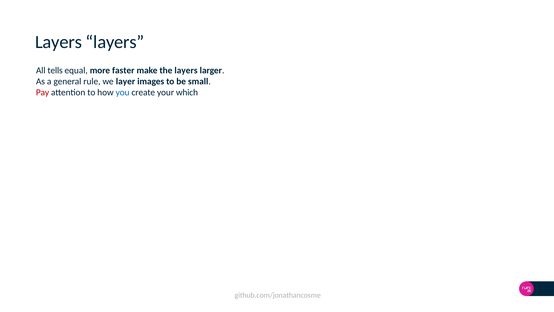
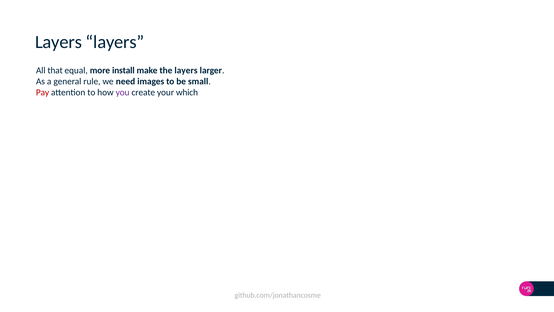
tells: tells -> that (55, 70)
faster: faster -> install (123, 70)
layer: layer -> need (126, 81)
you colour: blue -> purple (123, 92)
